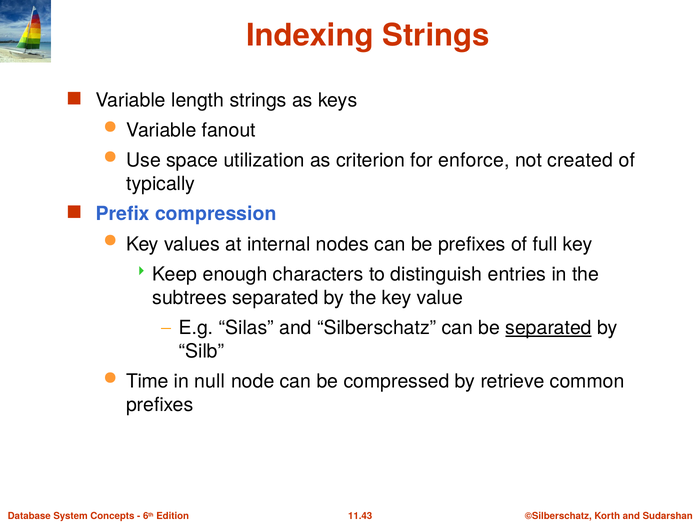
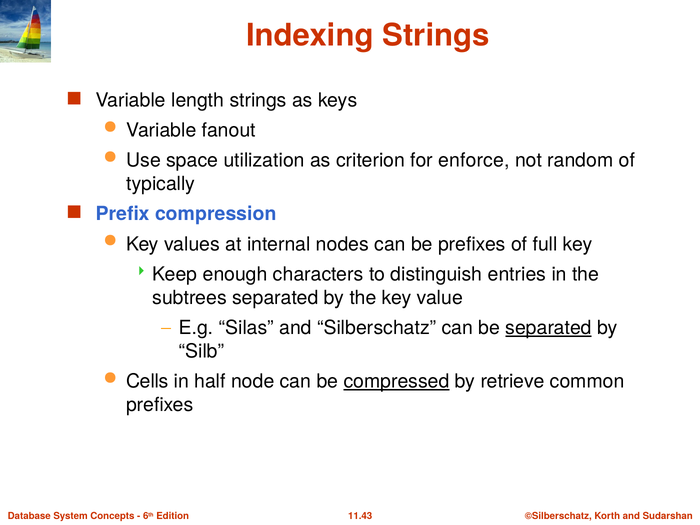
created: created -> random (580, 161)
Time: Time -> Cells (147, 381)
null: null -> half (210, 381)
compressed underline: none -> present (397, 381)
